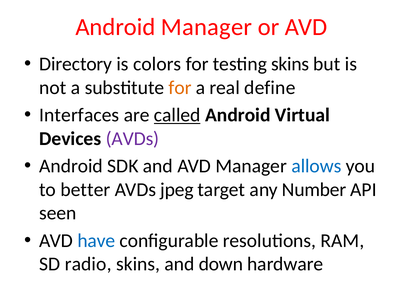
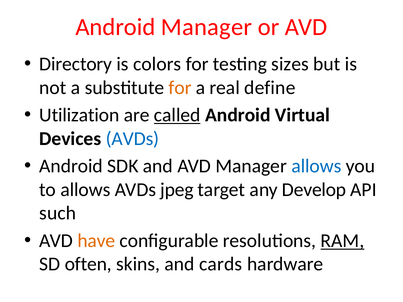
testing skins: skins -> sizes (290, 64)
Interfaces: Interfaces -> Utilization (79, 115)
AVDs colour: purple -> blue (133, 139)
to better: better -> allows (85, 190)
Number: Number -> Develop (314, 190)
seen: seen -> such (58, 213)
have colour: blue -> orange (96, 241)
RAM underline: none -> present (342, 241)
radio: radio -> often (88, 264)
down: down -> cards (221, 264)
